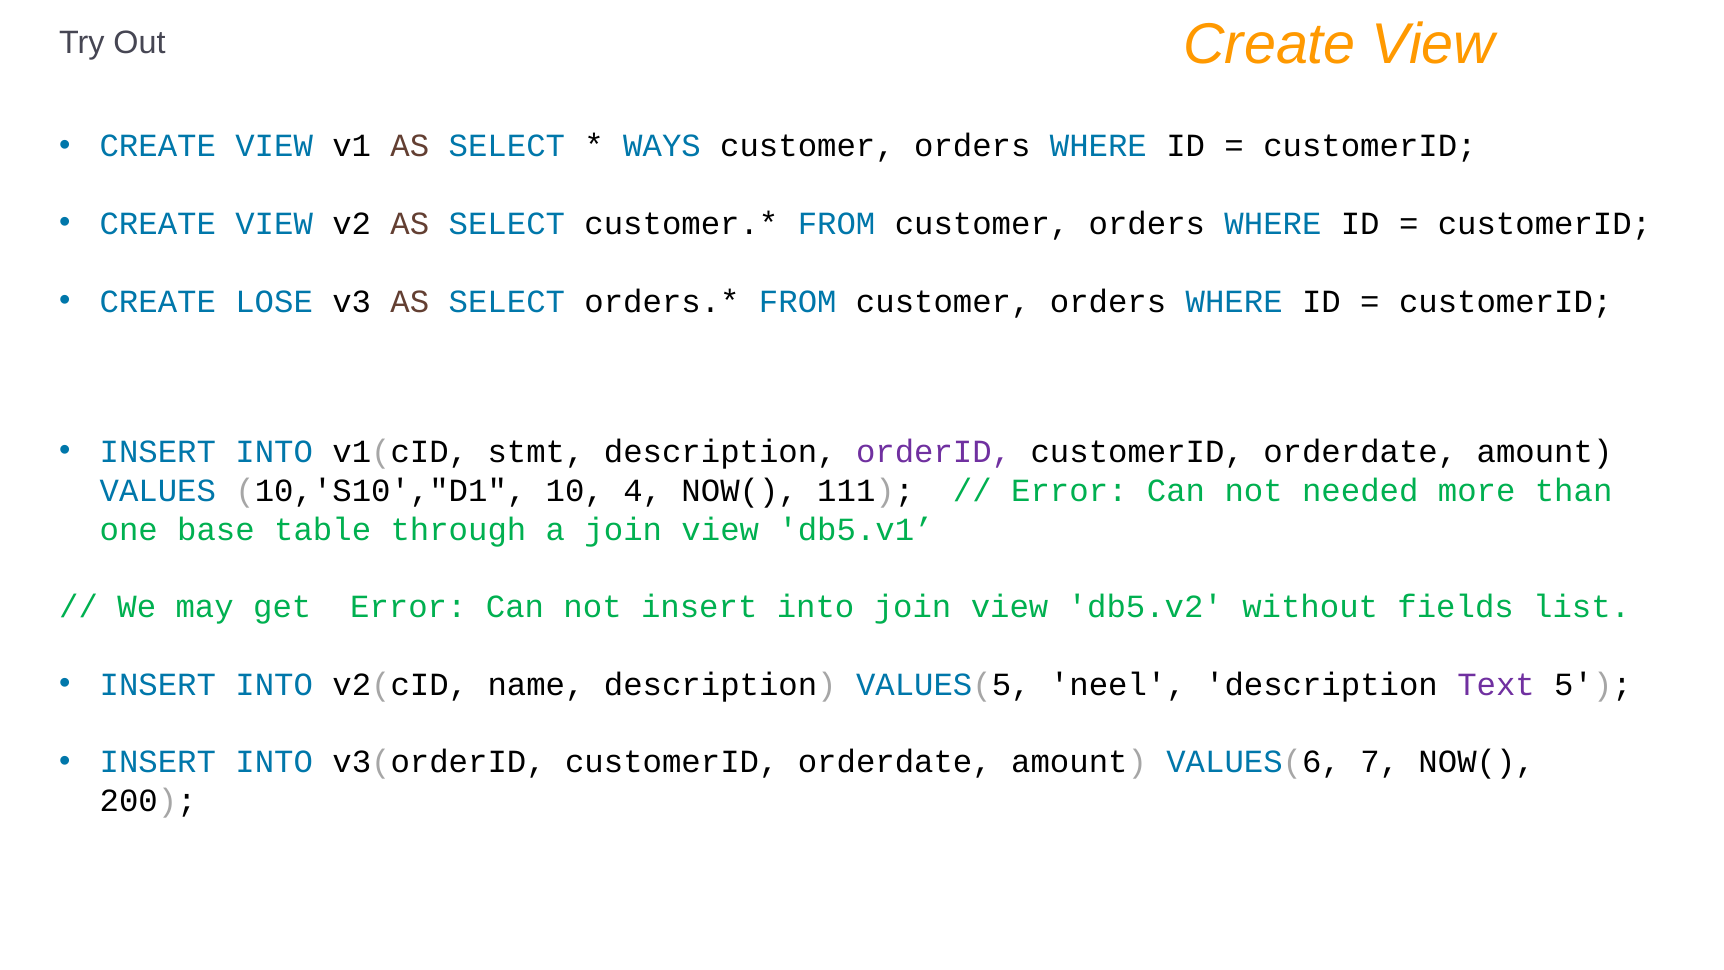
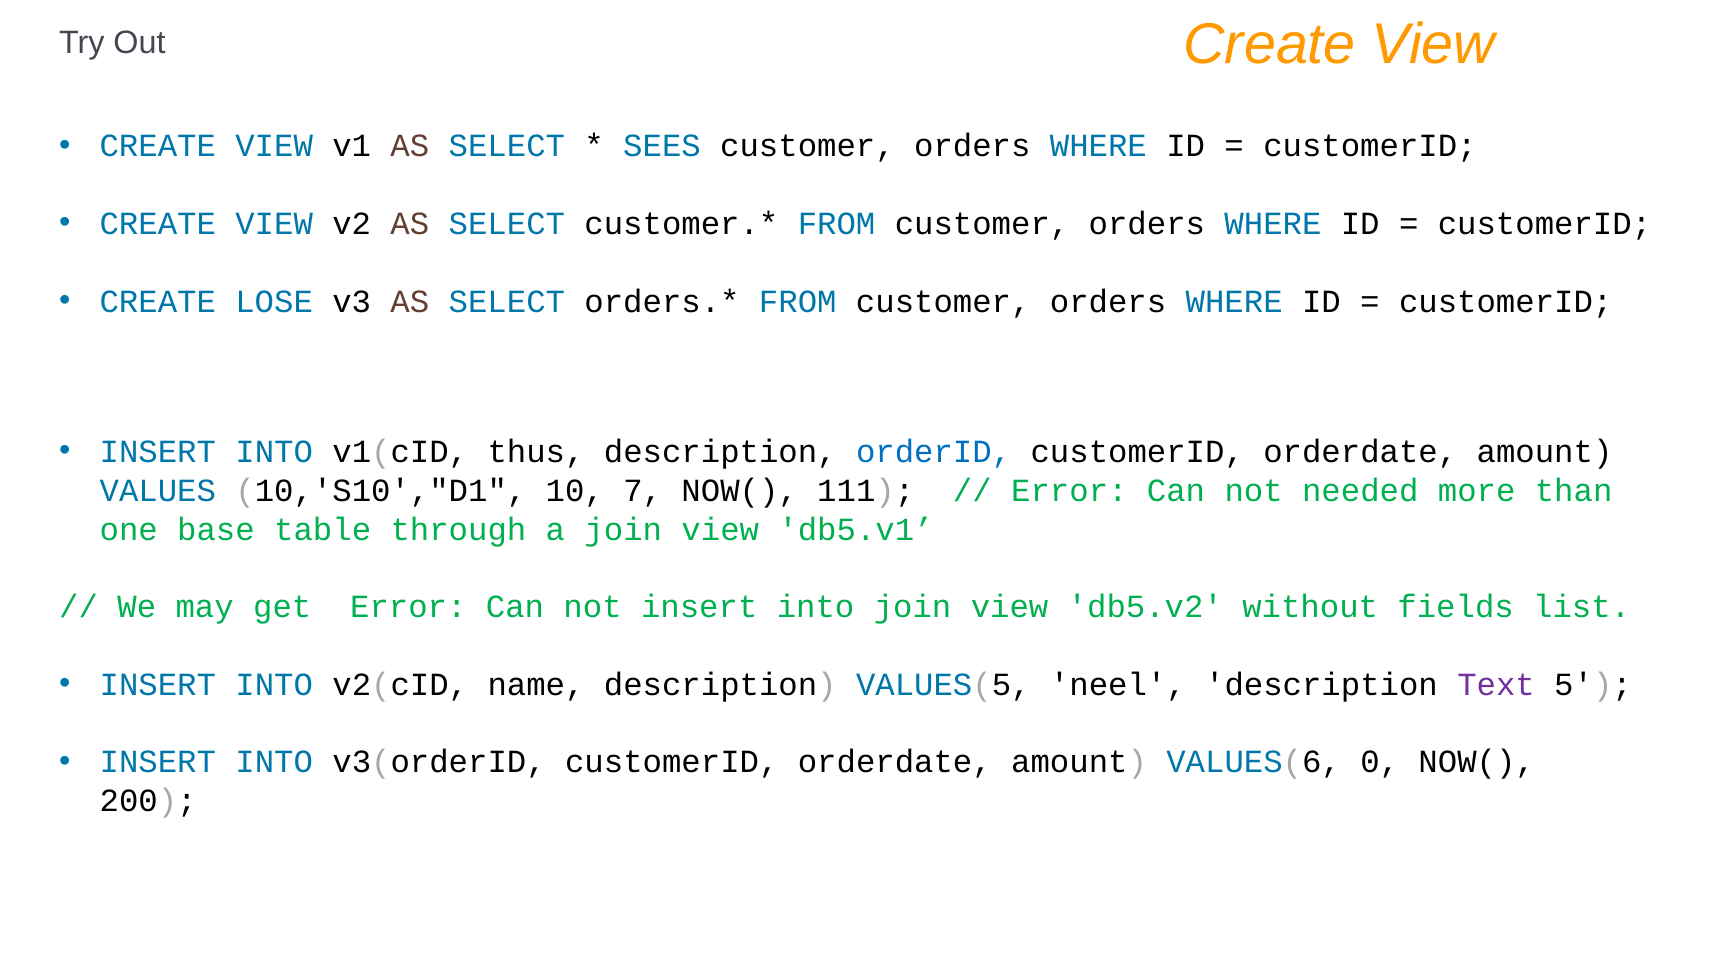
WAYS: WAYS -> SEES (662, 146)
stmt: stmt -> thus (536, 452)
orderID colour: purple -> blue (934, 452)
4: 4 -> 7 (643, 491)
7: 7 -> 0 (1380, 762)
